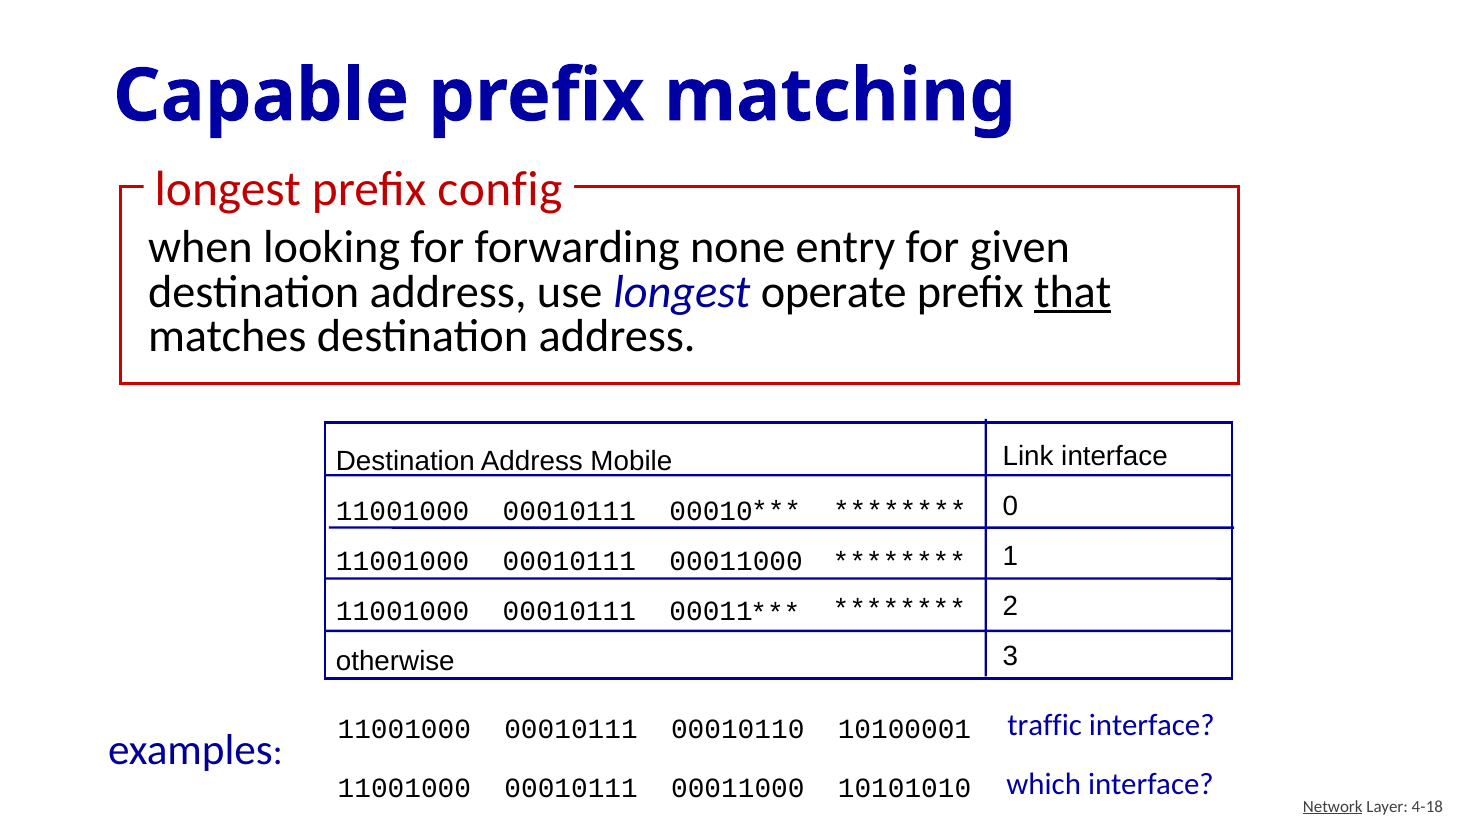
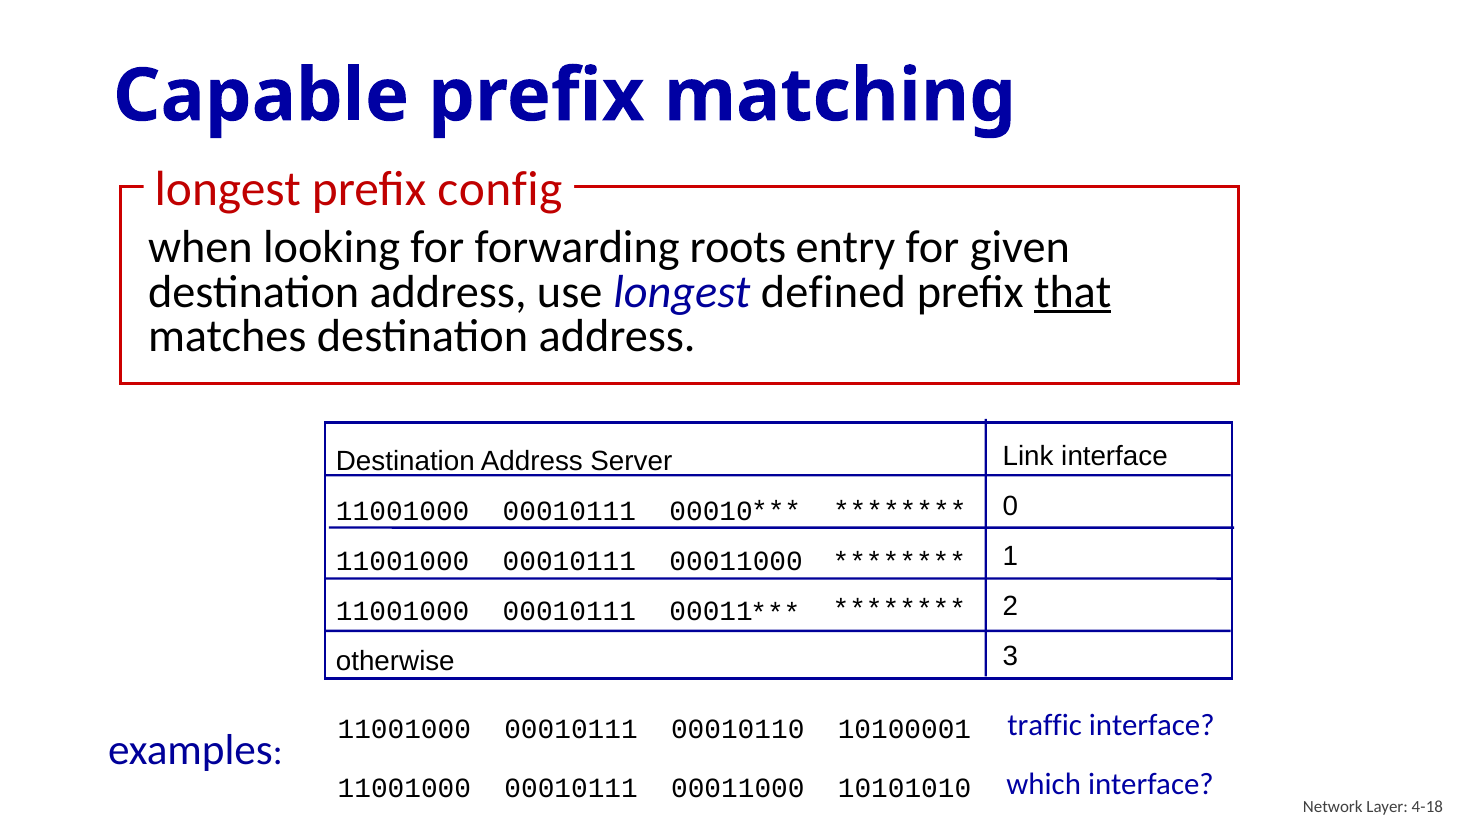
none: none -> roots (738, 247)
operate: operate -> defined (833, 292)
Mobile: Mobile -> Server (631, 461)
Network underline: present -> none (1333, 806)
